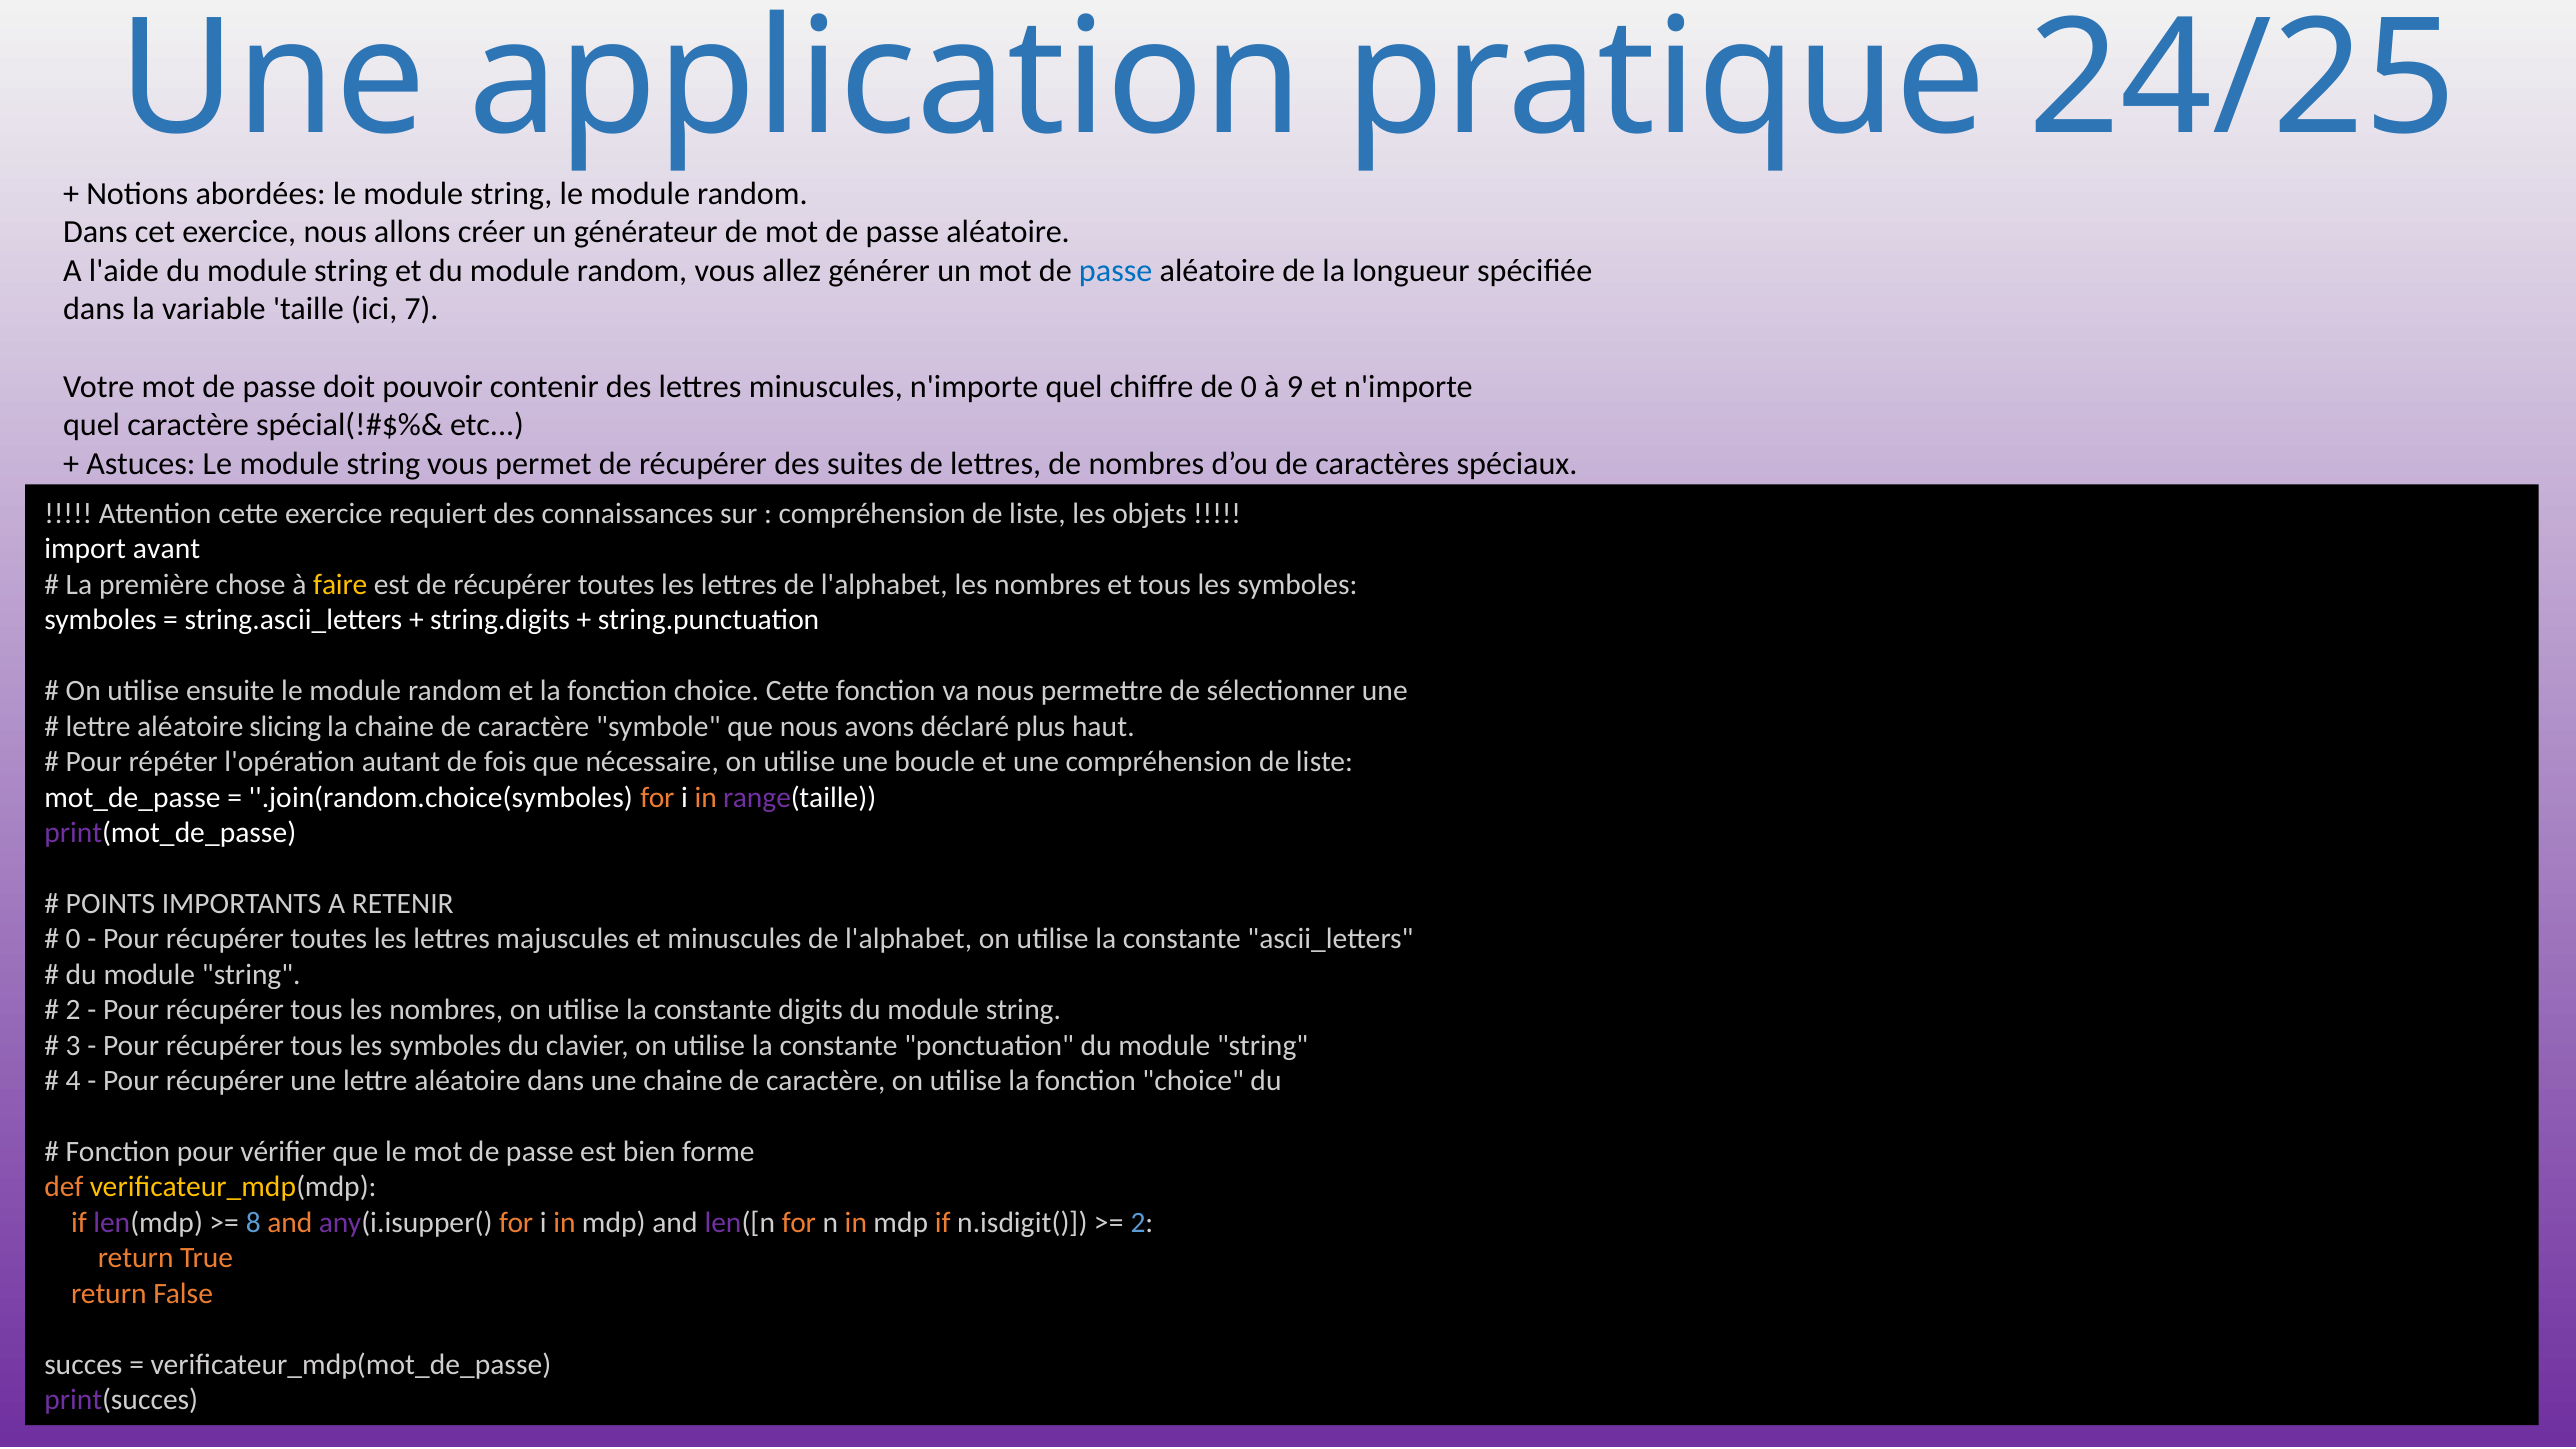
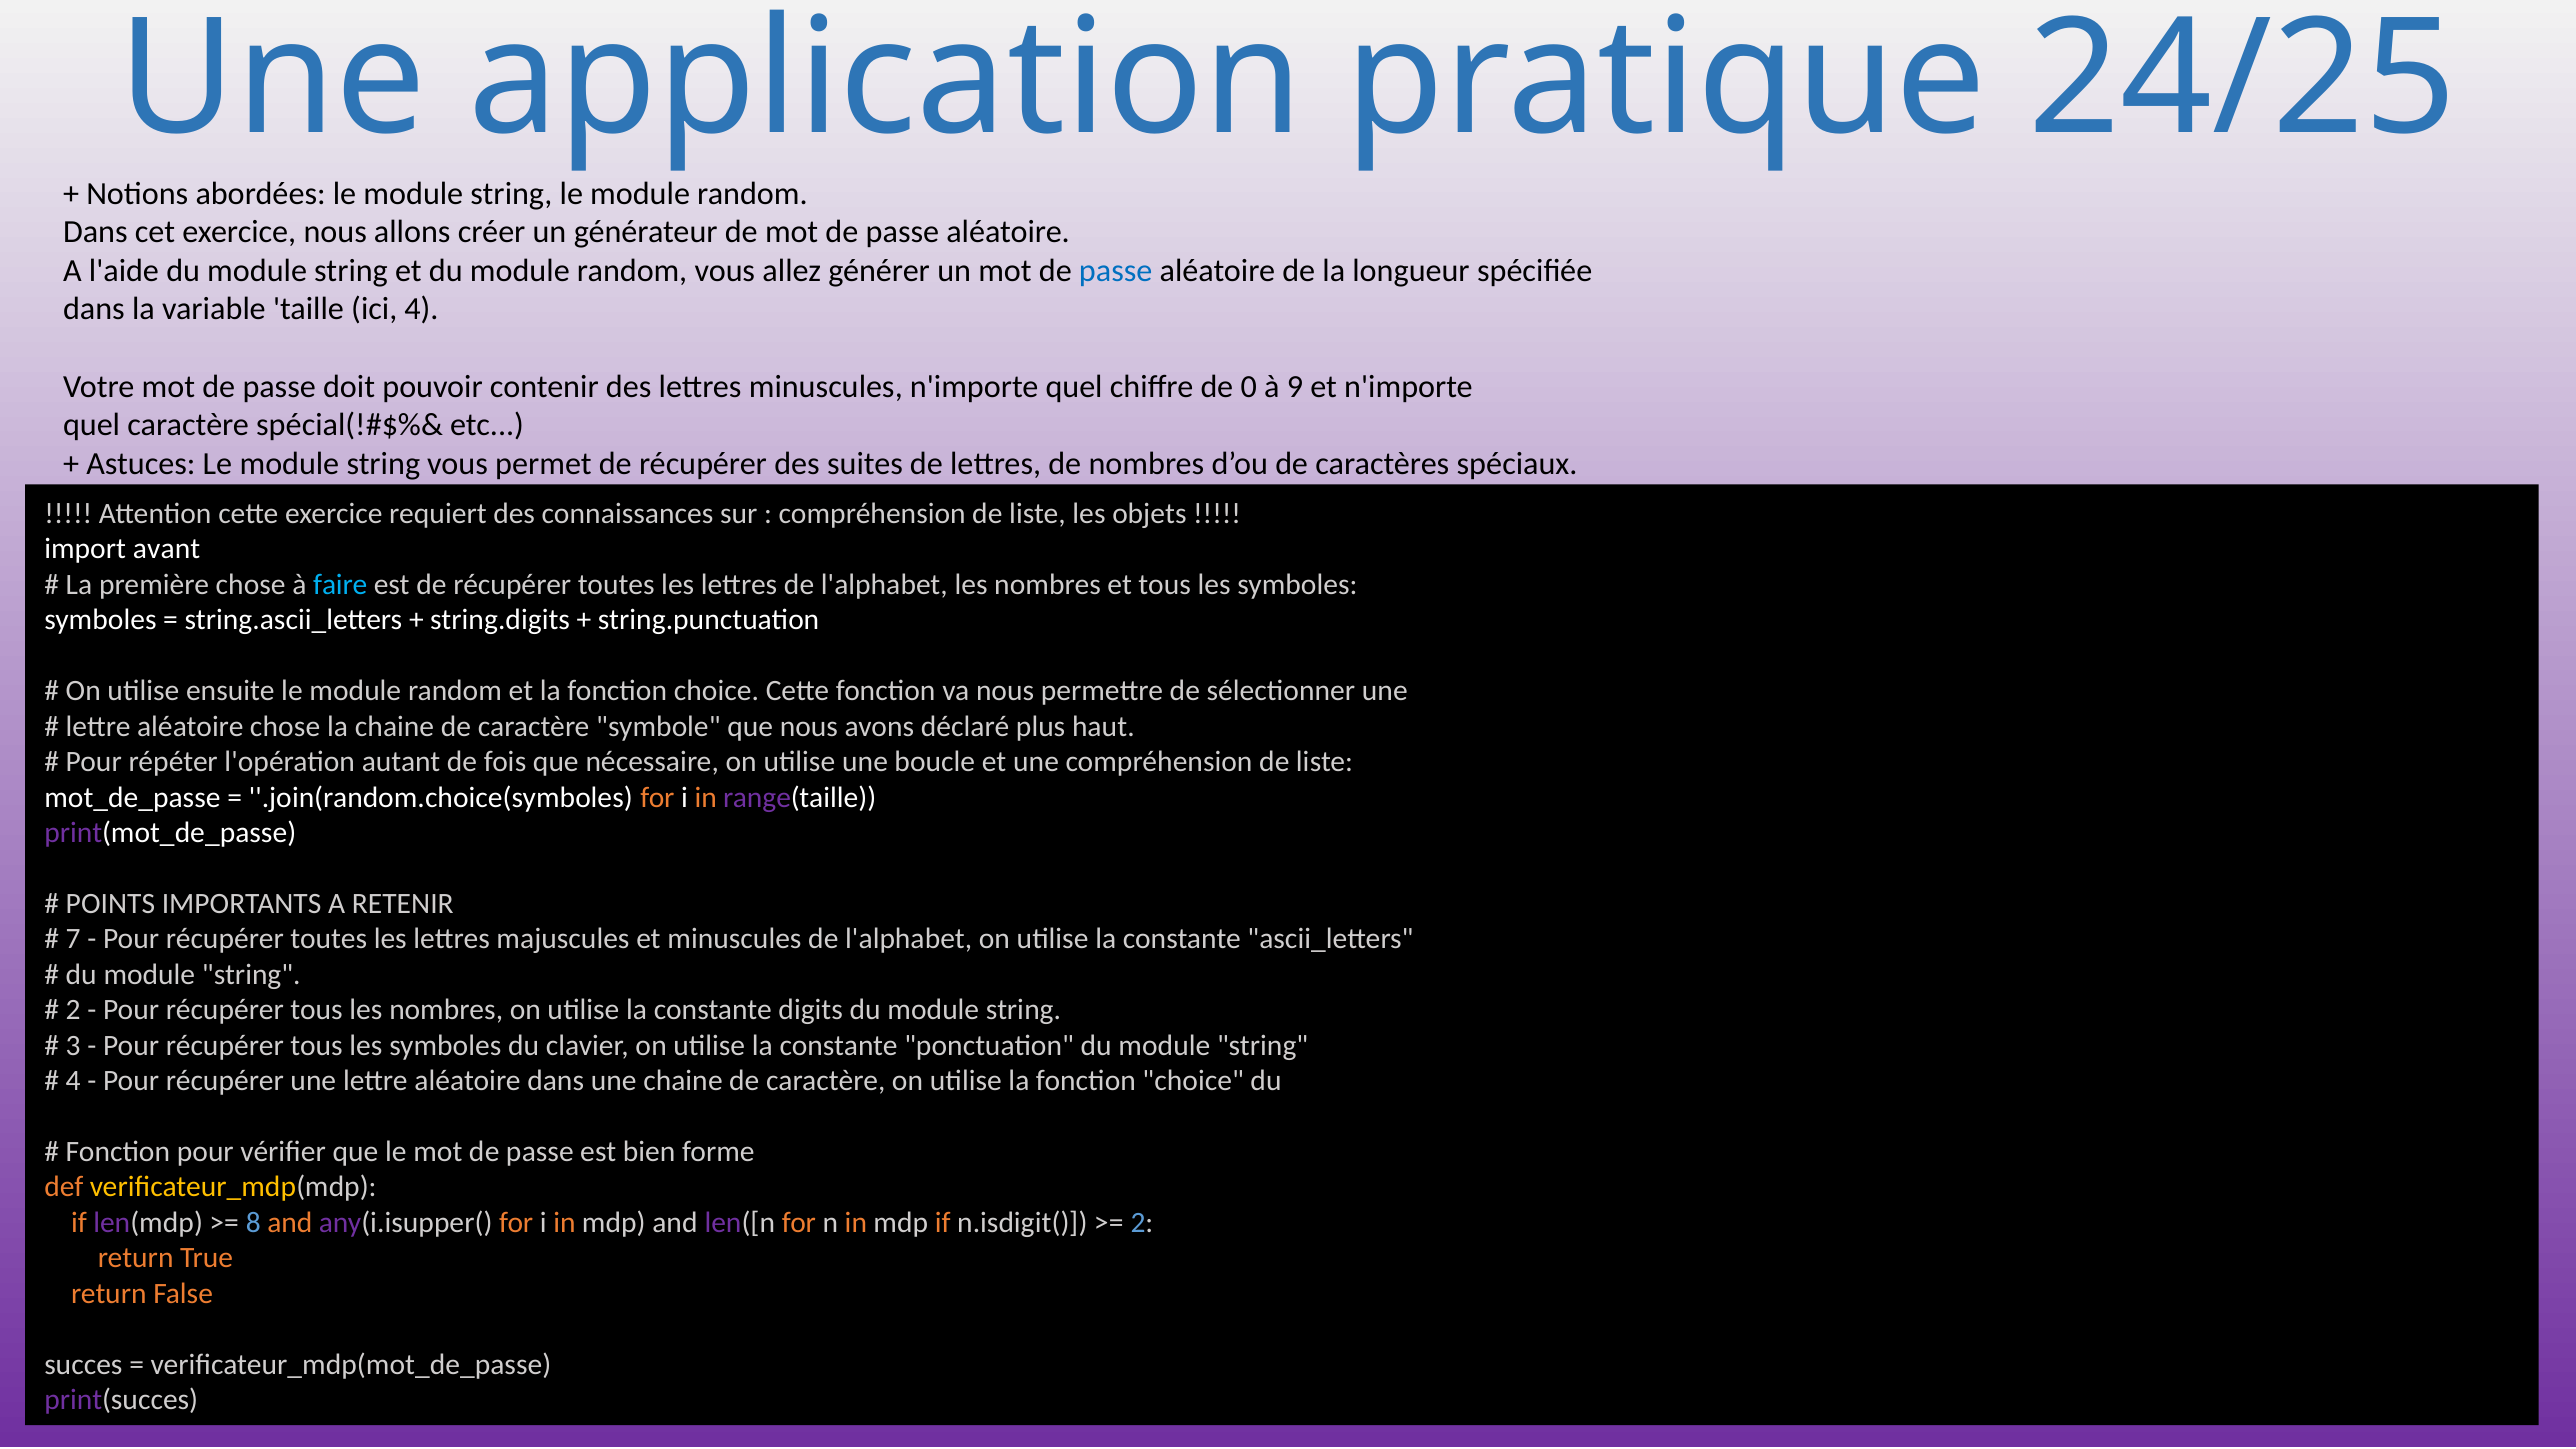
ici 7: 7 -> 4 (421, 309)
faire colour: yellow -> light blue (340, 585)
aléatoire slicing: slicing -> chose (285, 726)
0: 0 -> 7 (73, 939)
